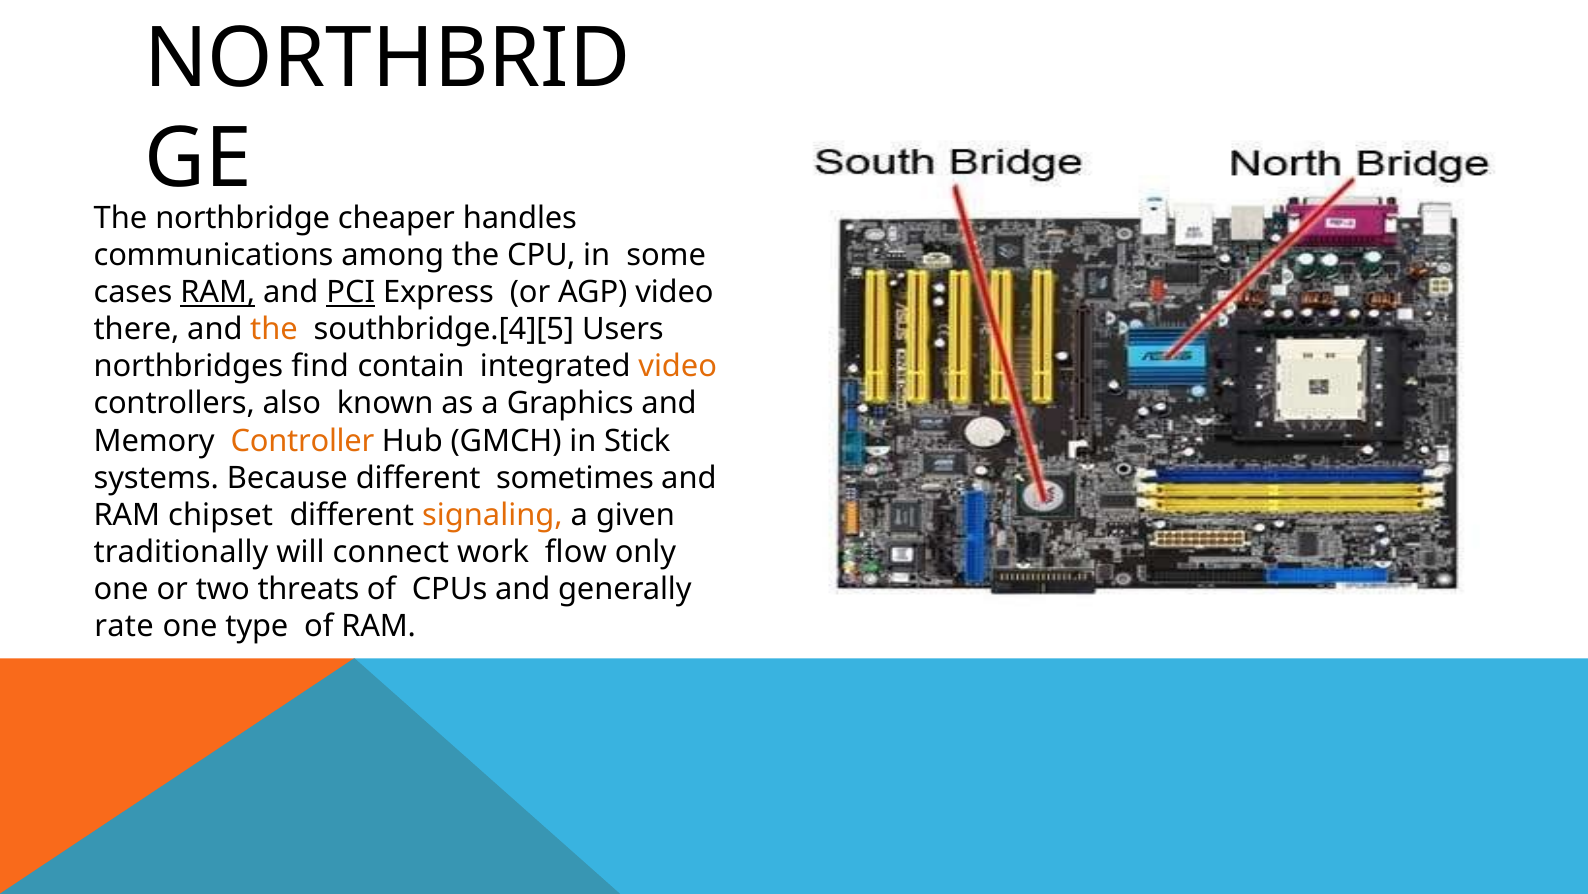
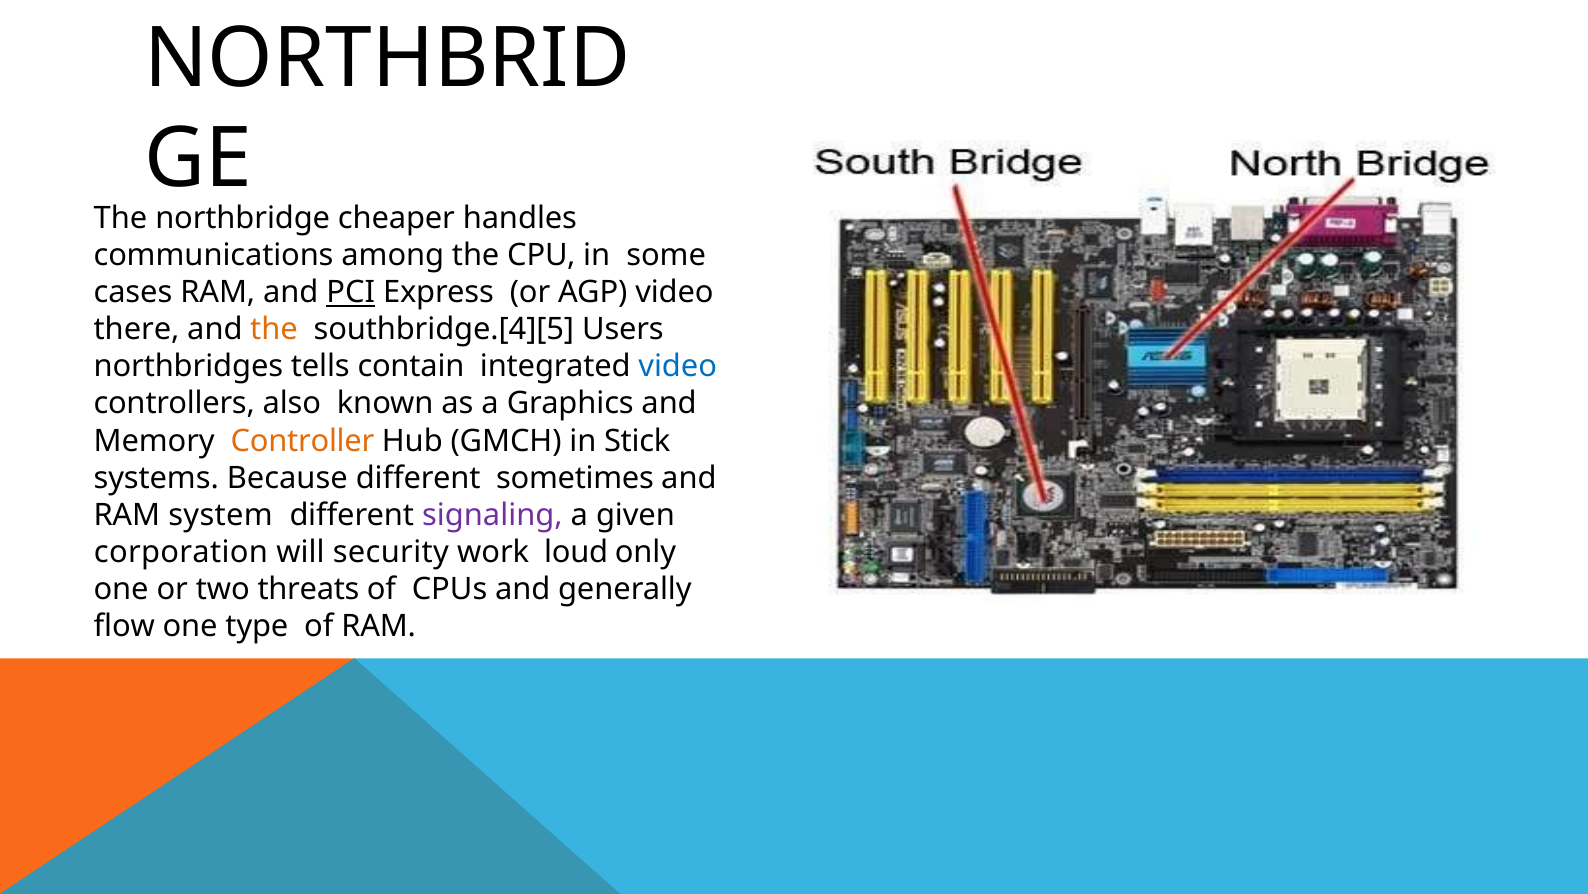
RAM underline: present -> none (218, 292)
find: find -> tells (320, 366)
video colour: orange -> blue (678, 366)
chipset: chipset -> system (221, 515)
signaling colour: orange -> purple (492, 515)
traditionally: traditionally -> corporation (181, 552)
connect: connect -> security (391, 552)
flow: flow -> loud (576, 552)
rate: rate -> flow (124, 626)
